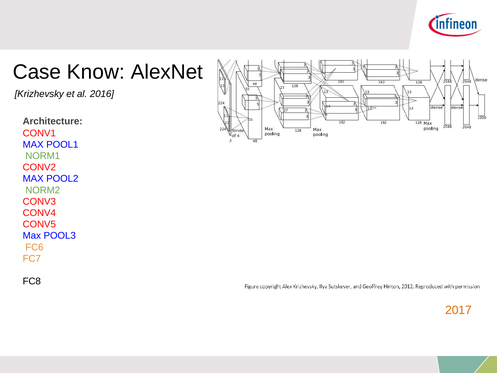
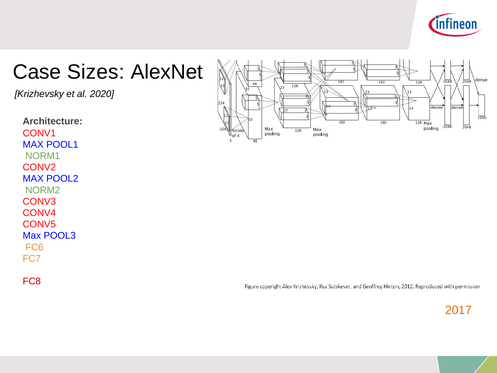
Know: Know -> Sizes (96, 72)
2016: 2016 -> 2020 (102, 94)
FC8 colour: black -> red (32, 281)
